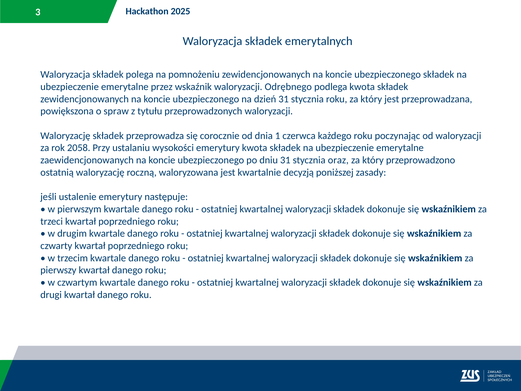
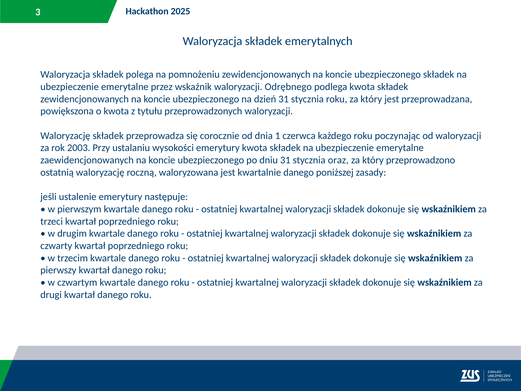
o spraw: spraw -> kwota (116, 111)
2058: 2058 -> 2003 (79, 148)
kwartalnie decyzją: decyzją -> danego (299, 172)
